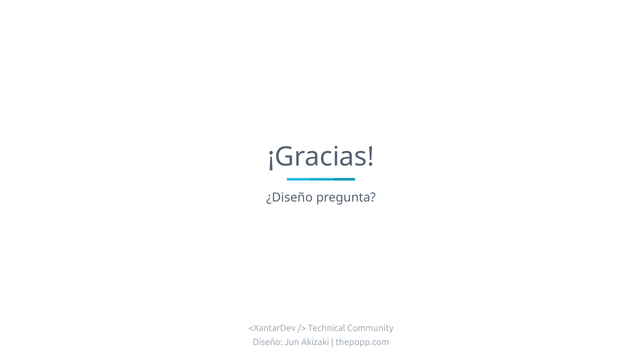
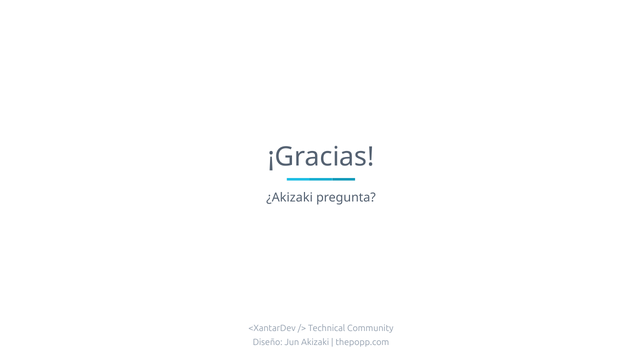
¿Diseño: ¿Diseño -> ¿Akizaki (290, 198)
